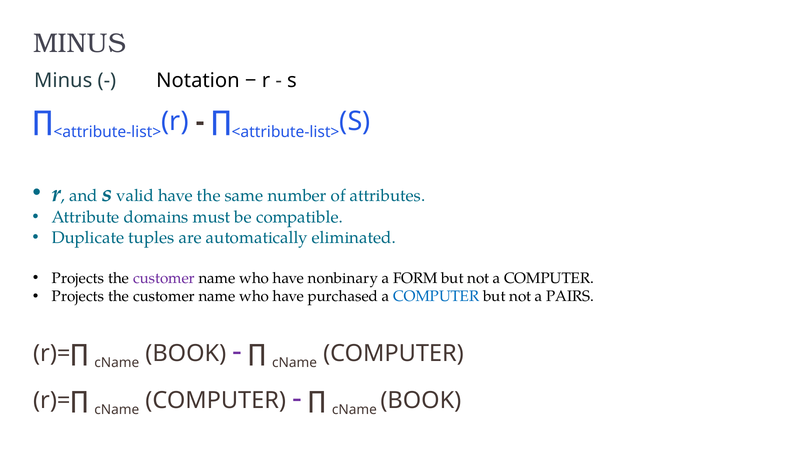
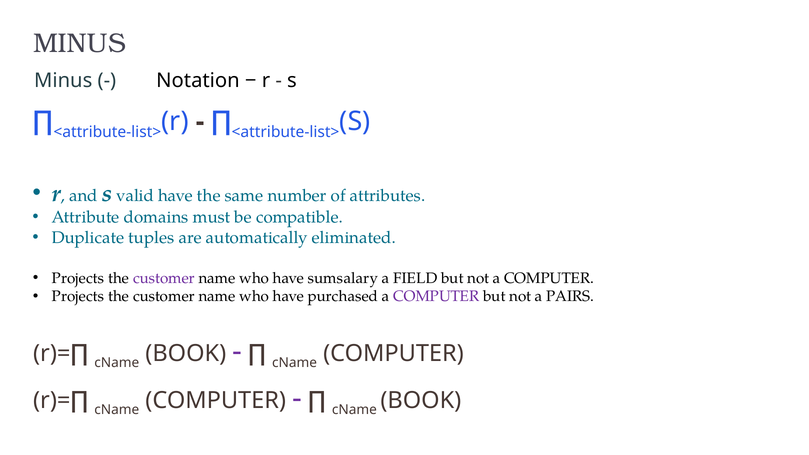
nonbinary: nonbinary -> sumsalary (343, 278)
FORM: FORM -> FIELD (415, 278)
COMPUTER colour: blue -> purple (436, 296)
